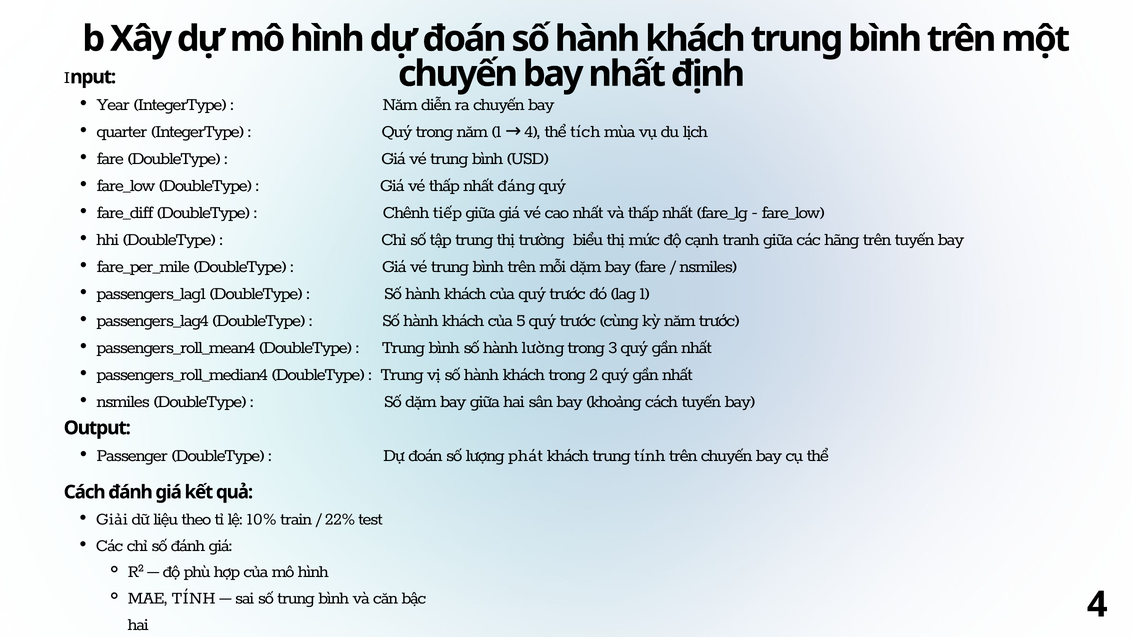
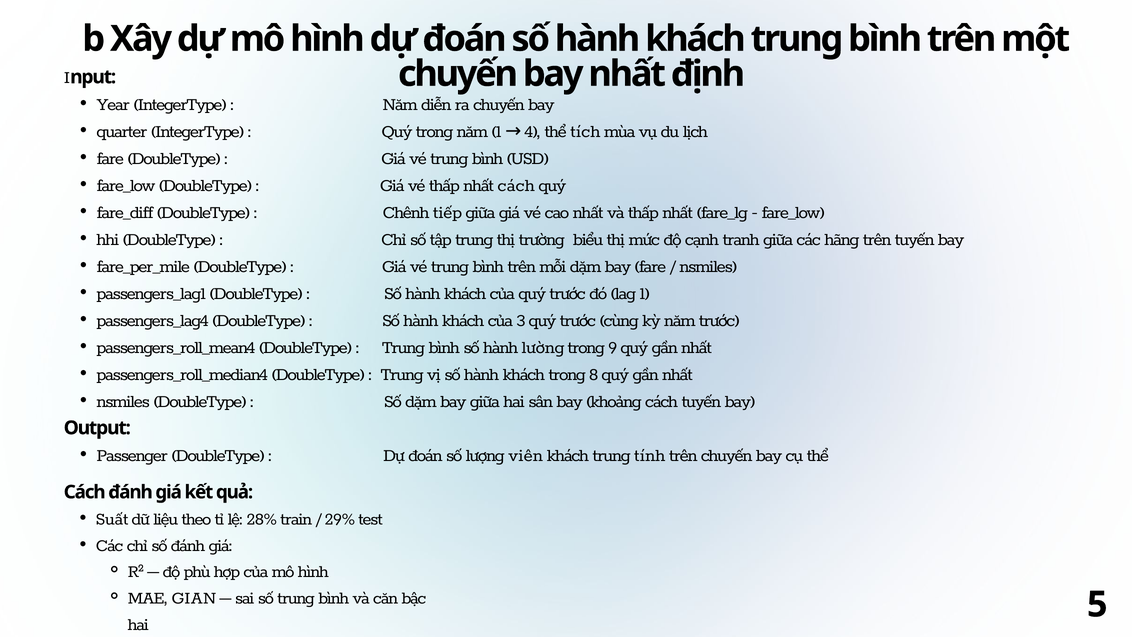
nhất đáng: đáng -> cách (516, 185)
5: 5 -> 3 (521, 320)
3: 3 -> 9 (613, 347)
2: 2 -> 8 (594, 374)
phát: phát -> viên (526, 455)
Giải: Giải -> Suất (112, 518)
10%: 10% -> 28% (262, 518)
22%: 22% -> 29% (340, 518)
MAE TÍNH: TÍNH -> GIAN (194, 597)
hai 4: 4 -> 5 (1097, 604)
